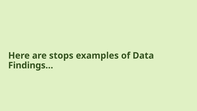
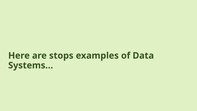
Findings…: Findings… -> Systems… (31, 65)
